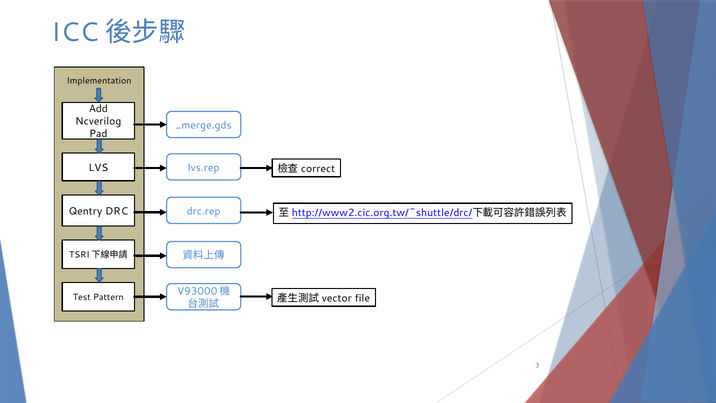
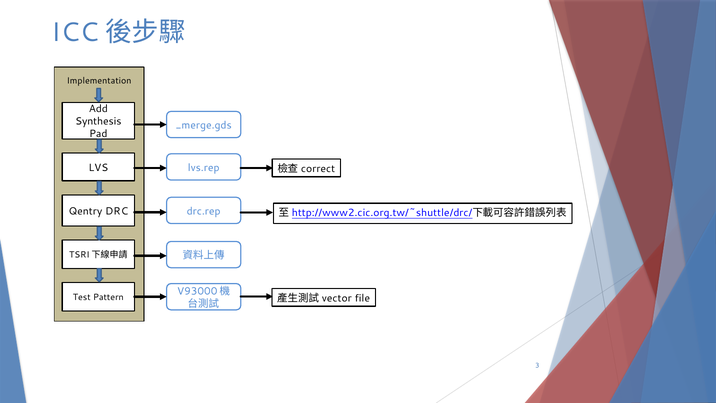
Ncverilog: Ncverilog -> Synthesis (98, 121)
